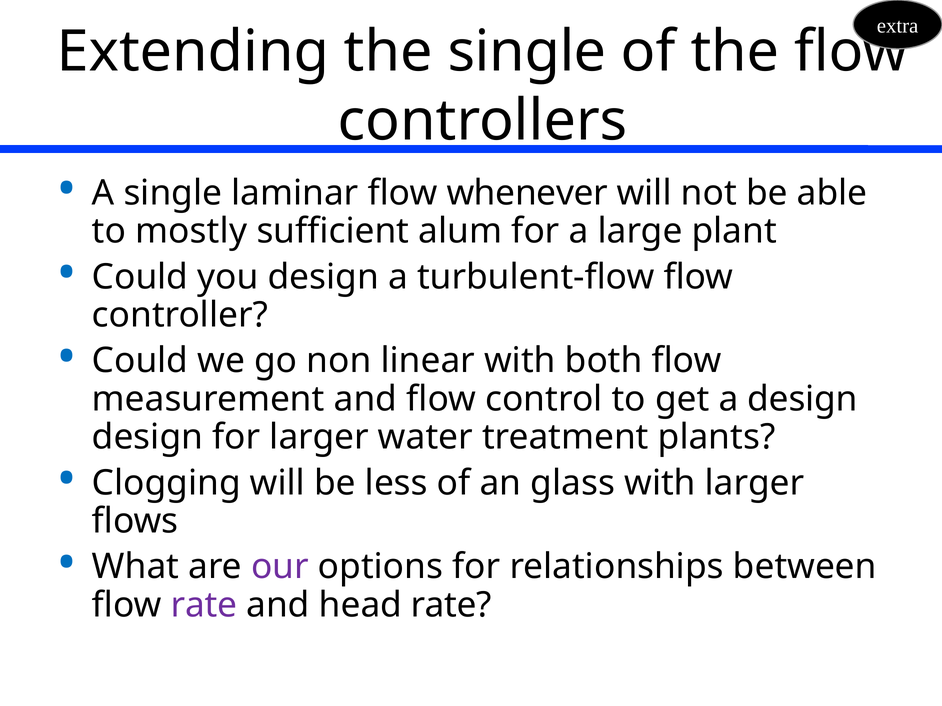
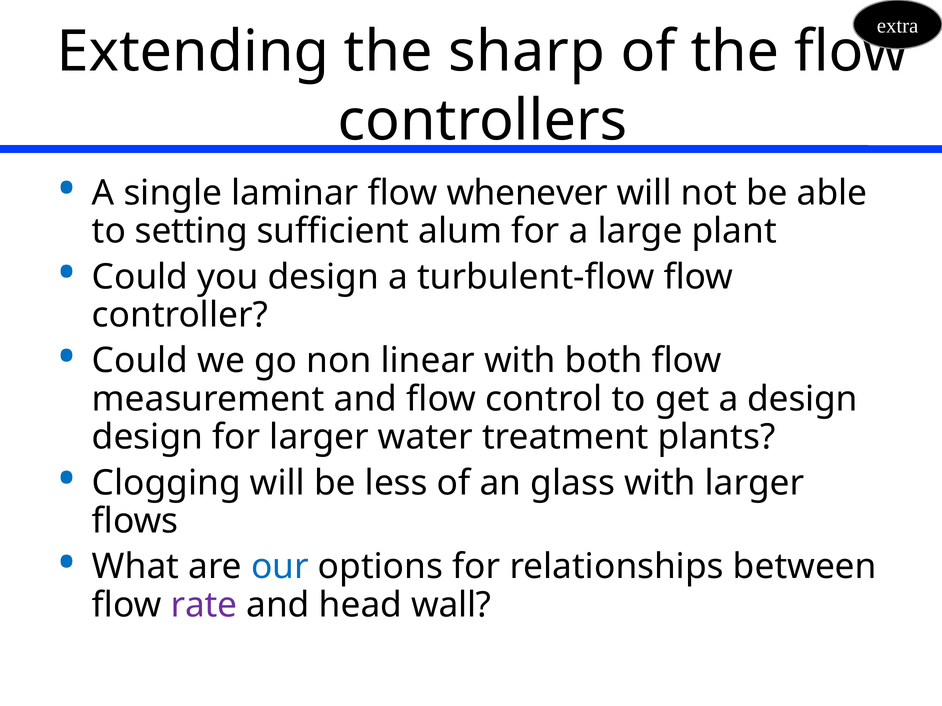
the single: single -> sharp (527, 52)
mostly: mostly -> setting (191, 231)
our colour: purple -> blue (280, 567)
head rate: rate -> wall (451, 605)
